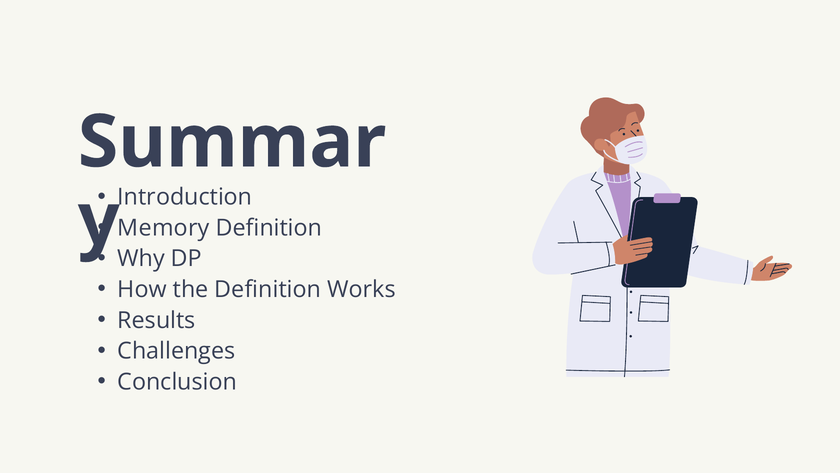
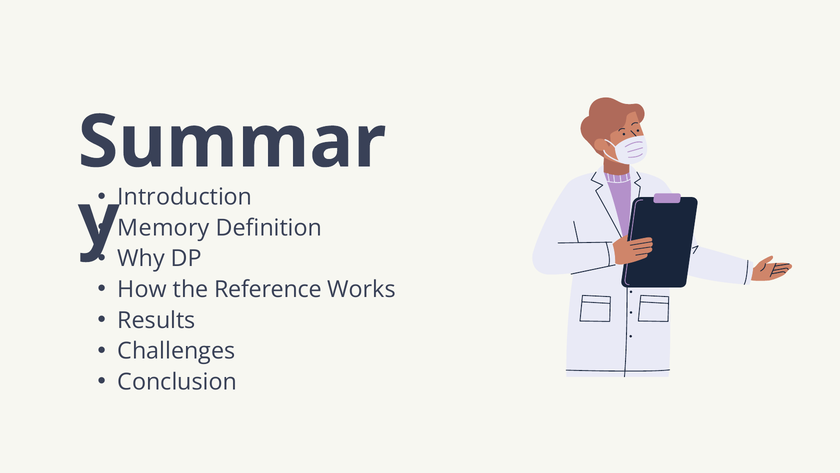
the Definition: Definition -> Reference (268, 289)
